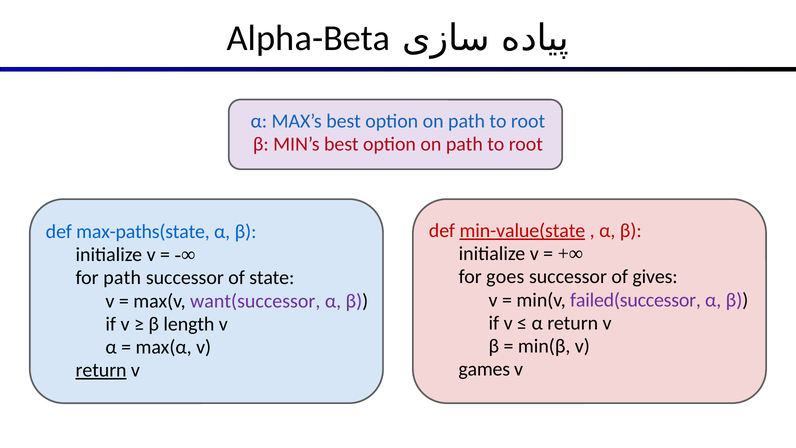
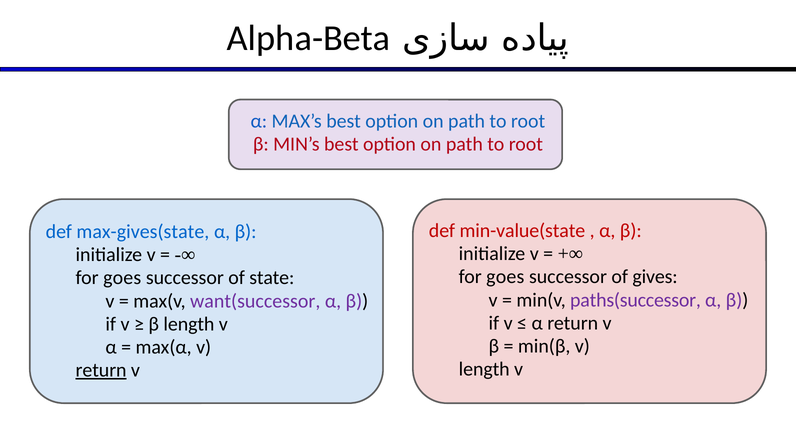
min-value(state underline: present -> none (522, 231)
max-paths(state: max-paths(state -> max-gives(state (143, 232)
path: path -> goes (122, 278)
failed(successor: failed(successor -> paths(successor (635, 300)
games: games -> length (484, 369)
